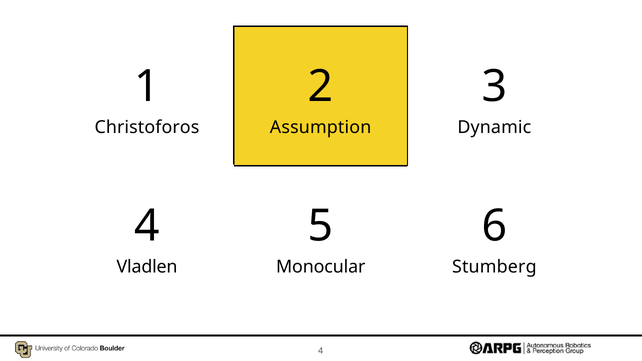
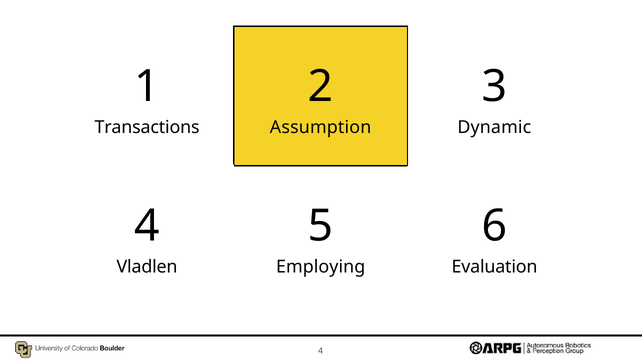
Christoforos: Christoforos -> Transactions (147, 127)
Monocular: Monocular -> Employing (321, 267)
Stumberg: Stumberg -> Evaluation (494, 267)
